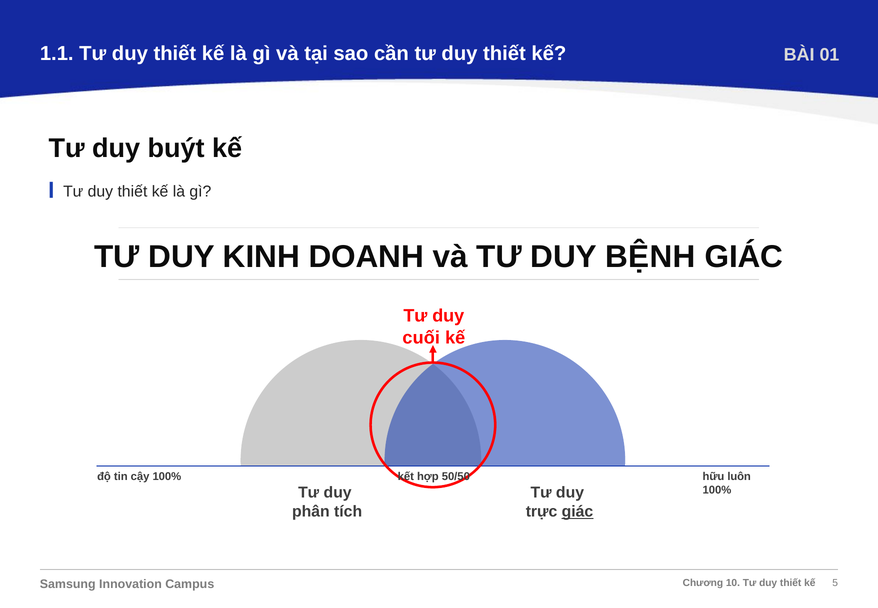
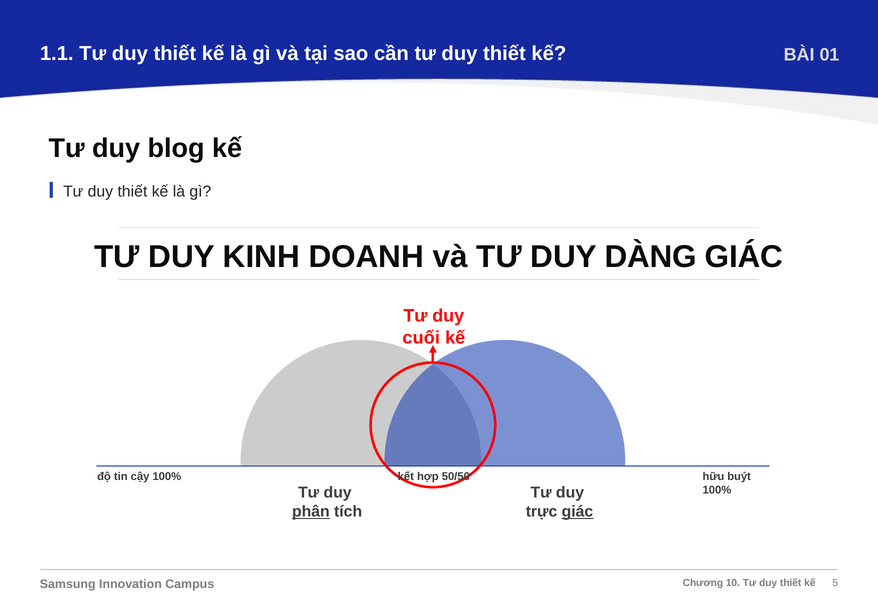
buýt: buýt -> blog (176, 148)
BỆNH: BỆNH -> DÀNG (651, 257)
luôn: luôn -> buýt (739, 476)
phân underline: none -> present (311, 512)
